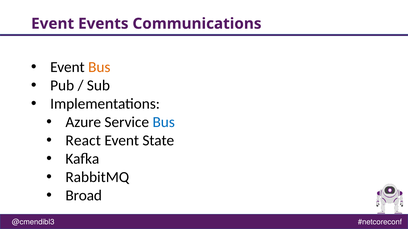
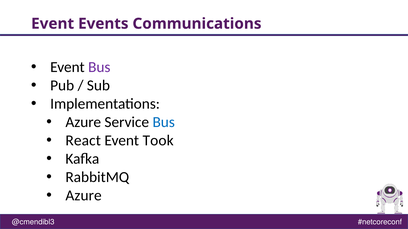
Bus colour: orange -> purple (99, 67)
State: State -> Took (158, 141)
Broad: Broad -> Azure (84, 196)
